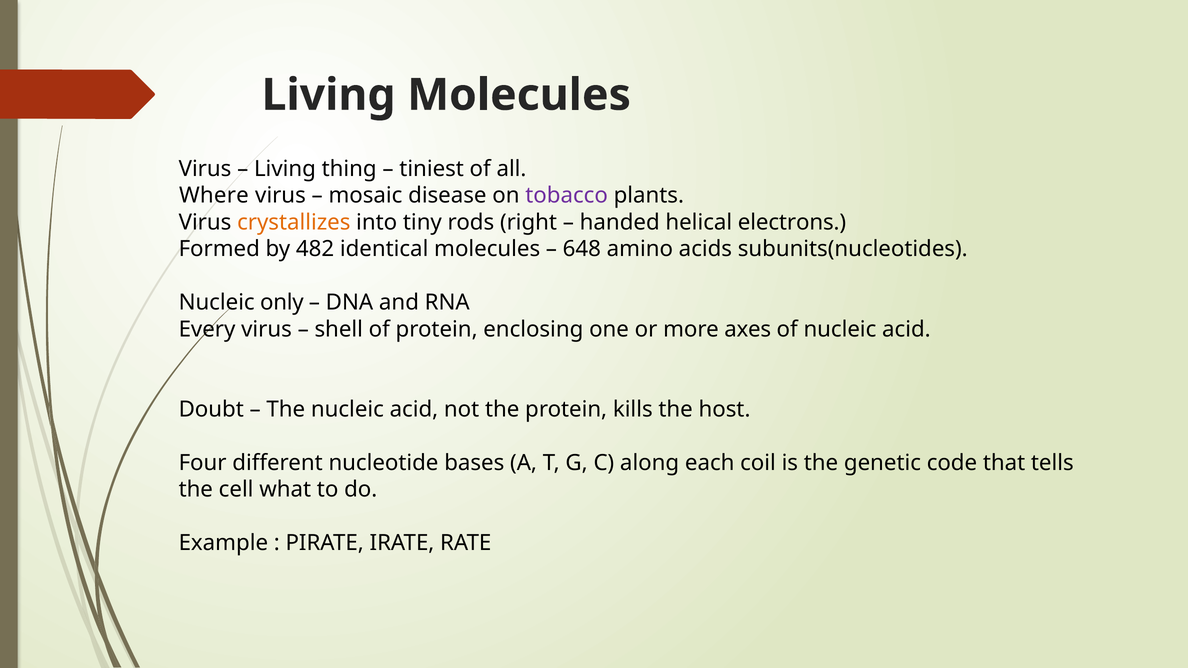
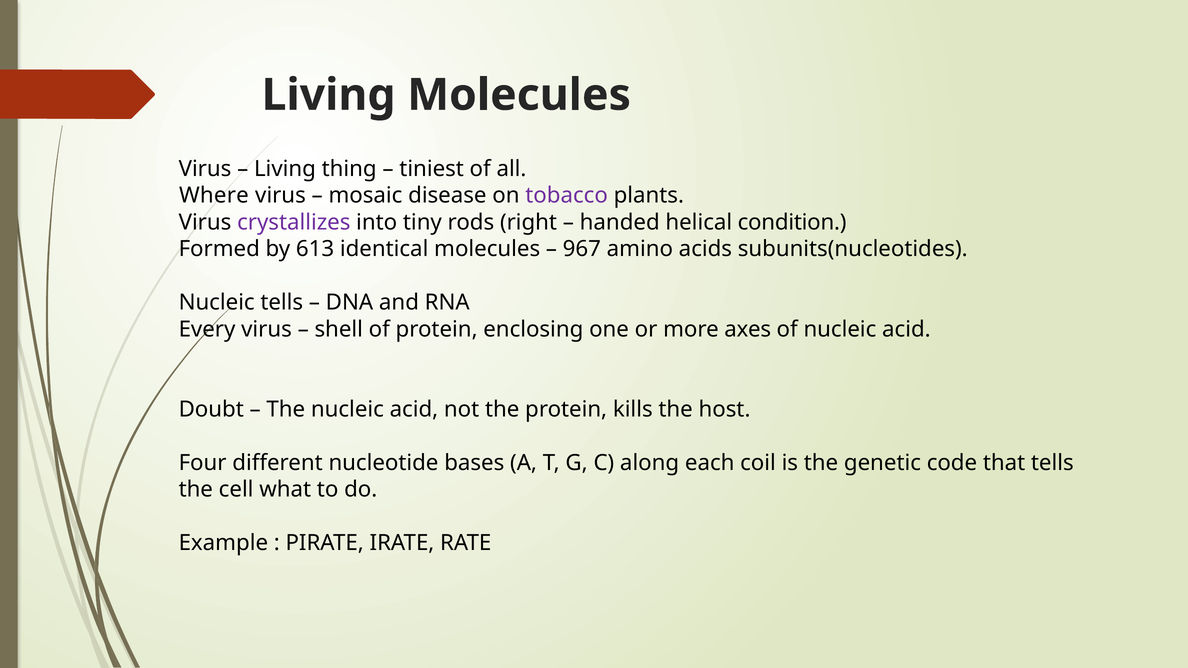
crystallizes colour: orange -> purple (294, 222)
electrons: electrons -> condition (792, 222)
482: 482 -> 613 (315, 249)
648: 648 -> 967 (582, 249)
Nucleic only: only -> tells (282, 303)
